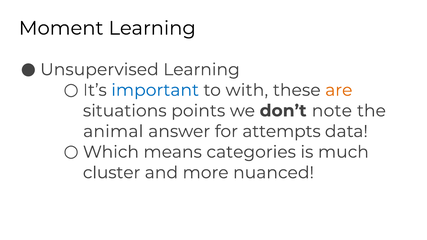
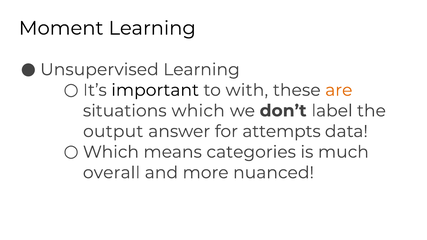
important colour: blue -> black (155, 90)
situations points: points -> which (198, 111)
note: note -> label (332, 111)
animal: animal -> output (113, 131)
cluster: cluster -> overall (111, 173)
